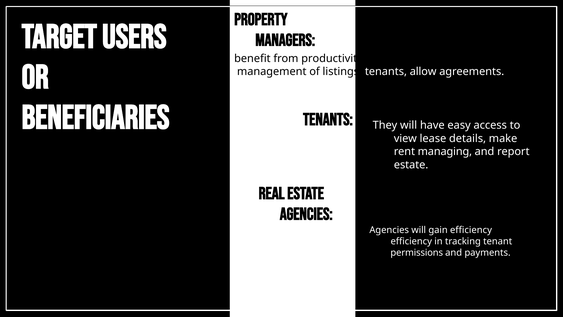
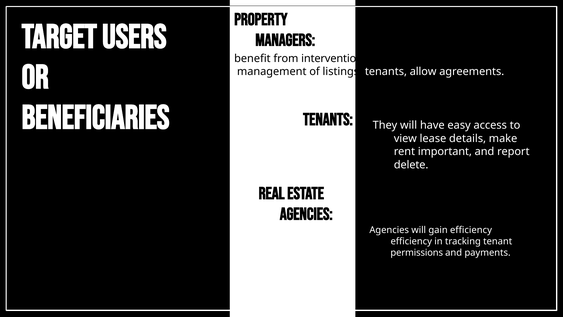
productivity: productivity -> intervention (332, 58)
managing: managing -> important (445, 152)
estate: estate -> delete (411, 165)
